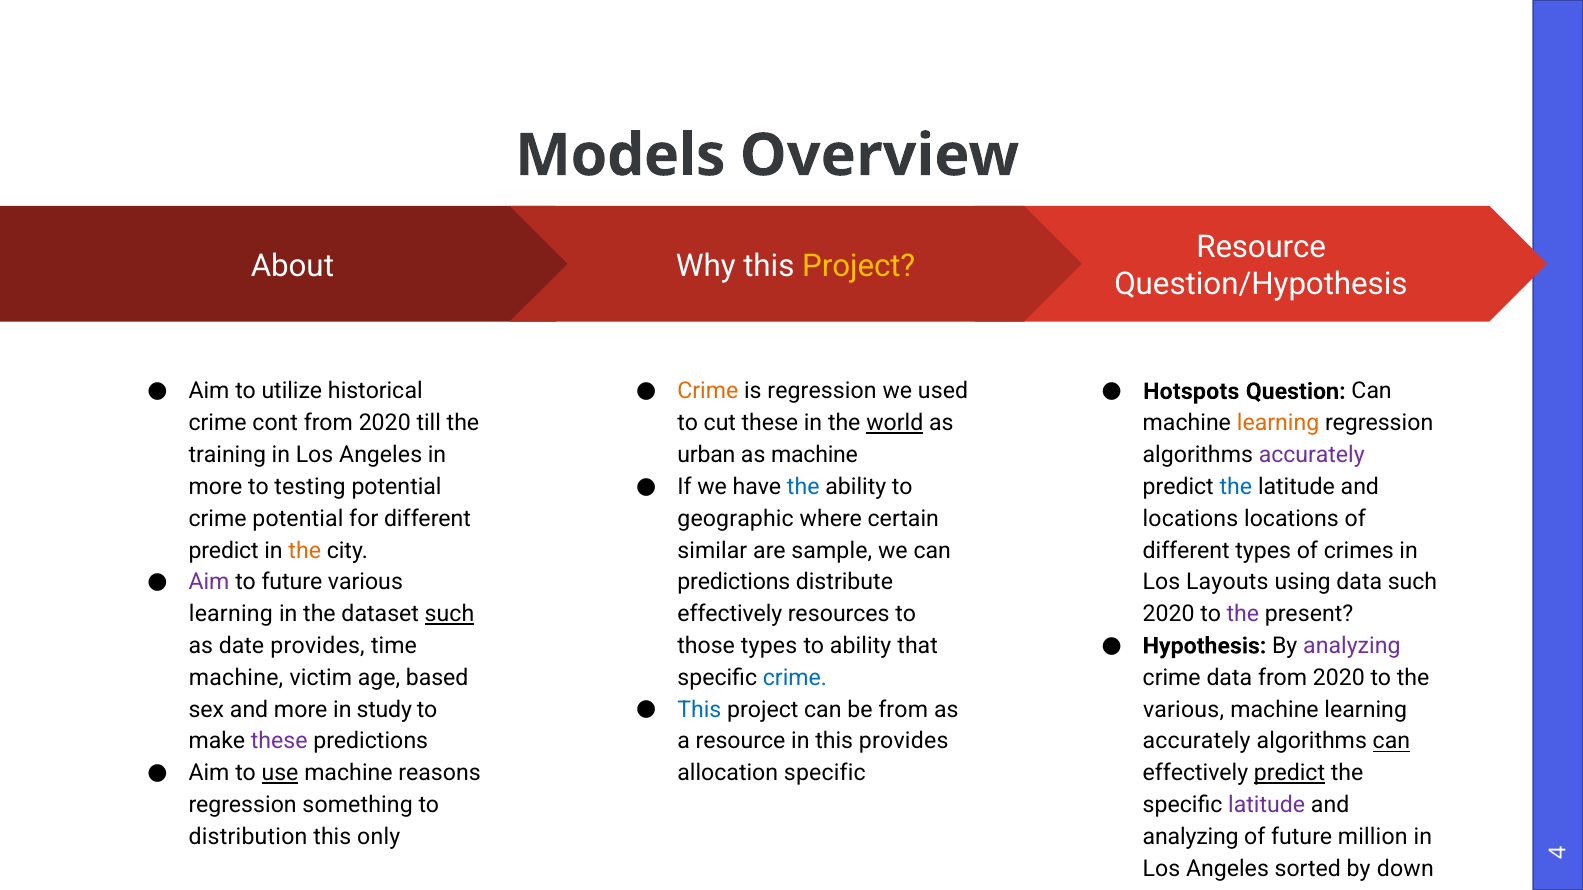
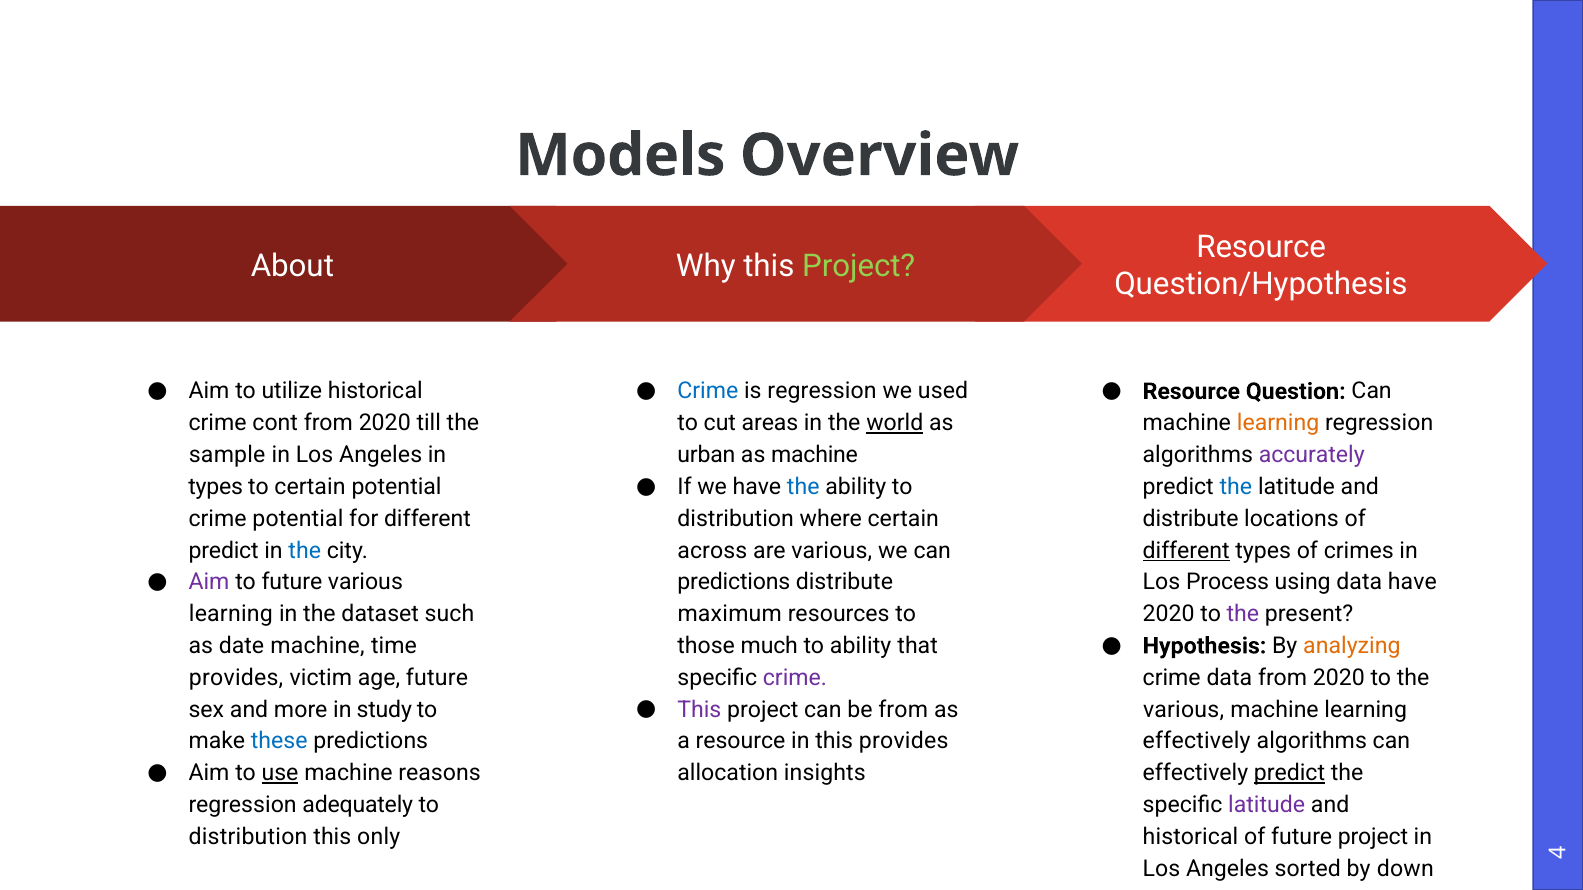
Project colour: yellow -> light green (859, 266)
Crime colour: orange -> blue (708, 392)
Hotspots: Hotspots -> Resource (1191, 392)
cut these: these -> areas (770, 423)
training: training -> sample (227, 455)
more: more -> types (216, 487)
to testing: testing -> certain (310, 487)
geographic: geographic -> distribution (736, 519)
locations: locations -> distribute (1191, 519)
the colour: orange -> blue (305, 551)
similar: similar -> across (712, 551)
are sample: sample -> various (832, 551)
different underline: none -> present (1186, 551)
Layouts: Layouts -> Process (1228, 582)
data such: such -> have (1412, 582)
such underline: present -> none (449, 614)
effectively: effectively -> maximum (730, 614)
analyzing colour: purple -> orange (1352, 646)
date provides: provides -> machine (318, 646)
those types: types -> much (769, 646)
machine: machine -> provides (236, 678)
age based: based -> future (437, 678)
crime colour: blue -> purple (795, 678)
This colour: blue -> purple (699, 710)
these colour: purple -> blue (279, 742)
accurately: accurately -> effectively (1197, 742)
can underline: present -> none (1391, 742)
allocation specific: specific -> insights (825, 773)
something: something -> adequately (358, 805)
analyzing: analyzing -> historical (1191, 837)
future million: million -> project (1373, 837)
